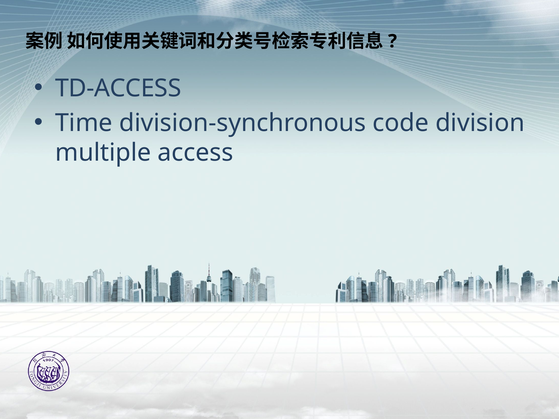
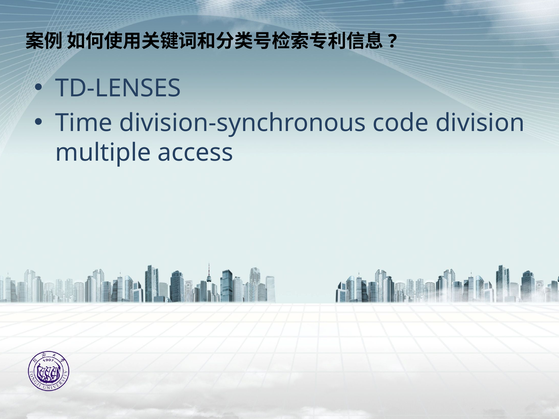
TD-ACCESS: TD-ACCESS -> TD-LENSES (118, 88)
